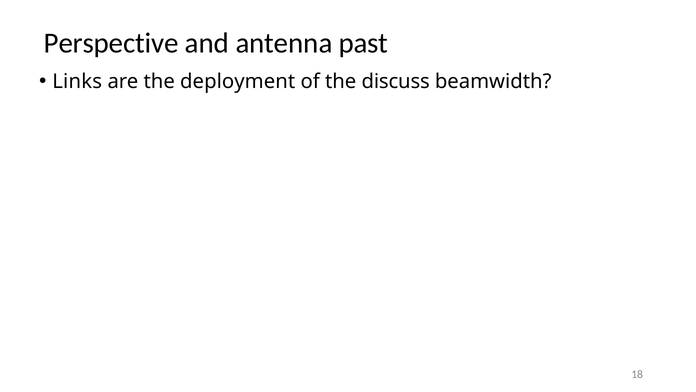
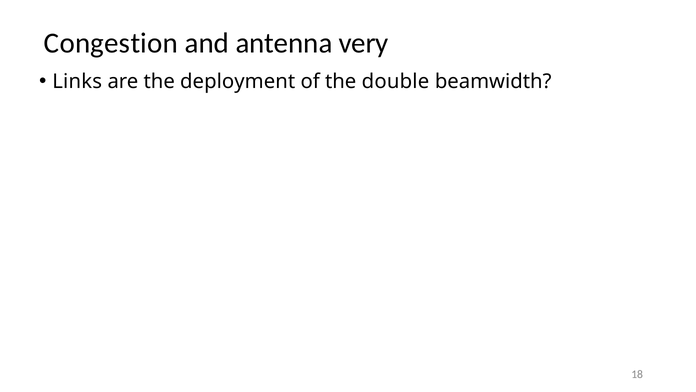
Perspective: Perspective -> Congestion (111, 43)
past: past -> very (364, 43)
discuss: discuss -> double (396, 82)
